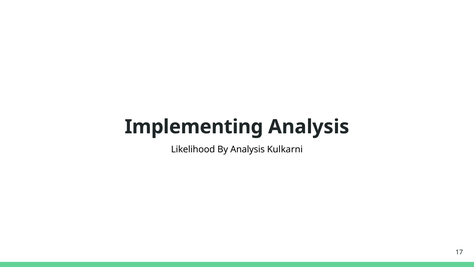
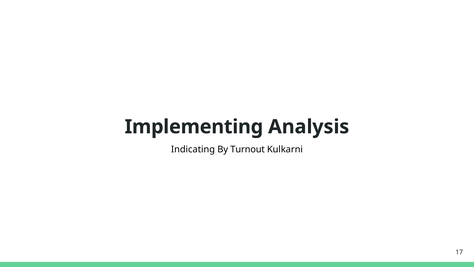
Likelihood: Likelihood -> Indicating (193, 149)
By Analysis: Analysis -> Turnout (248, 149)
